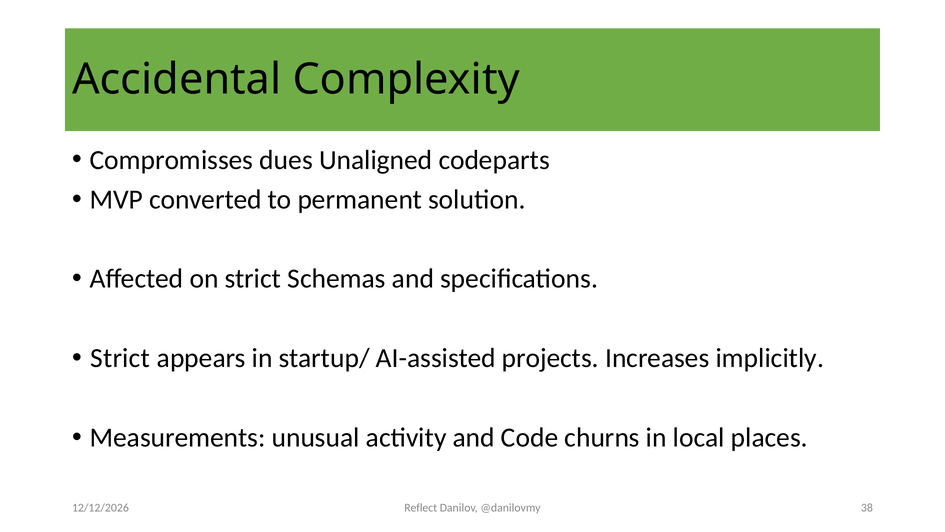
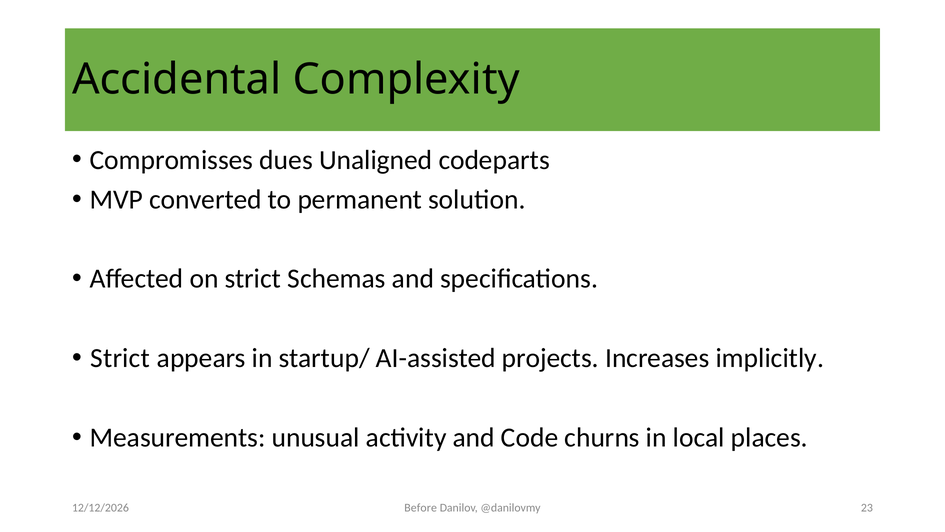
Reflect: Reflect -> Before (421, 508)
38: 38 -> 23 (867, 508)
